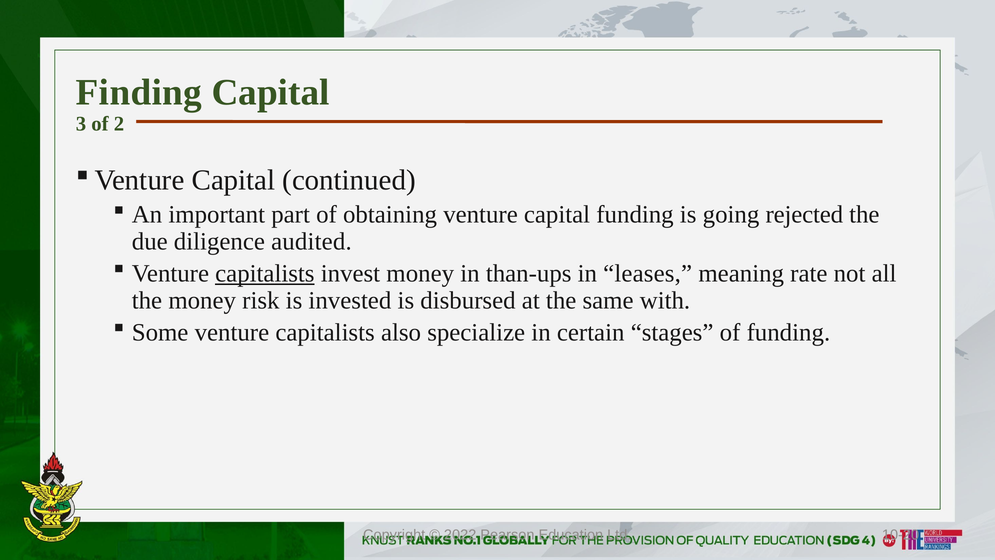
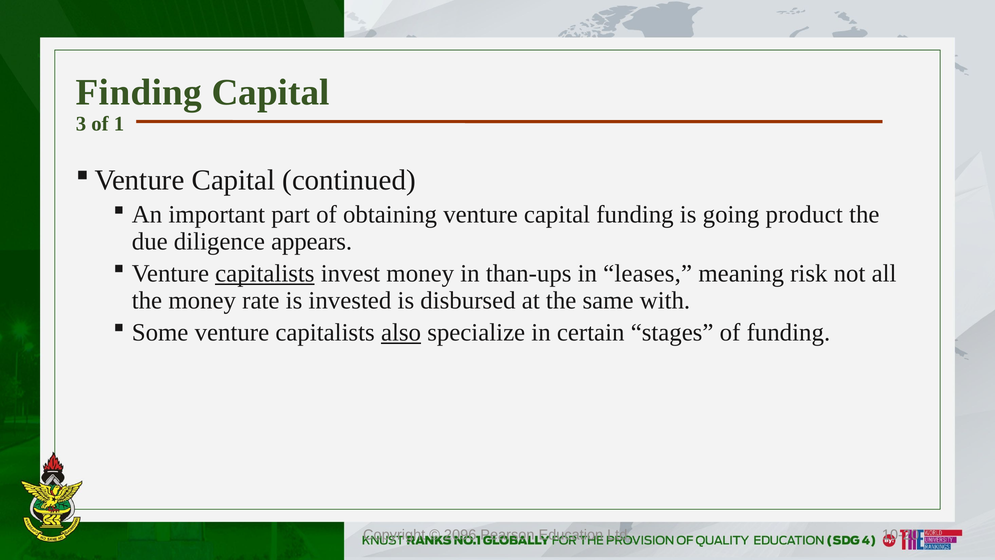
2: 2 -> 1 (119, 124)
rejected: rejected -> product (804, 214)
audited: audited -> appears (312, 241)
rate: rate -> risk (809, 273)
risk: risk -> rate (261, 300)
also underline: none -> present (401, 332)
2022: 2022 -> 2096 (460, 535)
